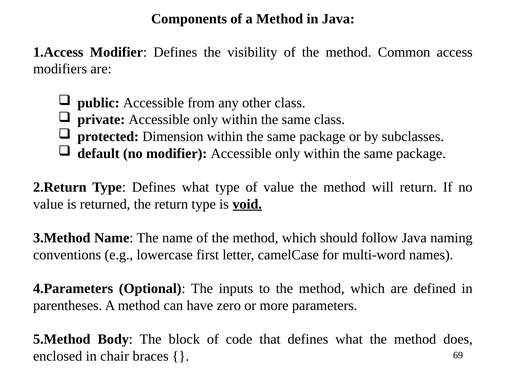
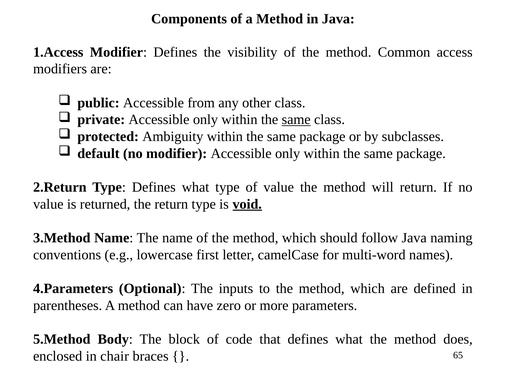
same underline: none -> present (296, 119)
Dimension: Dimension -> Ambiguity (173, 136)
69: 69 -> 65 (458, 355)
